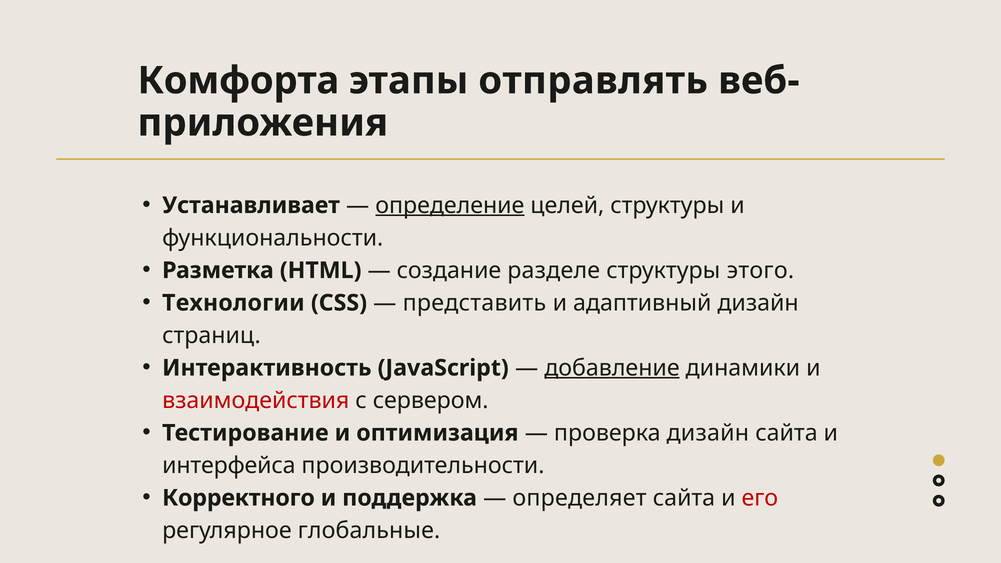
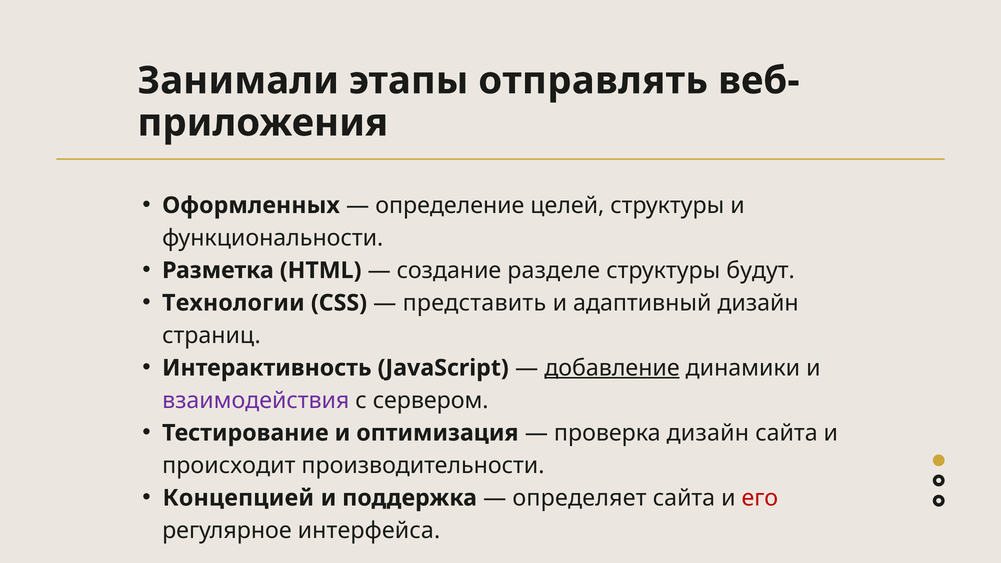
Комфорта: Комфорта -> Занимали (238, 81)
Устанавливает: Устанавливает -> Оформленных (251, 205)
определение underline: present -> none (450, 205)
этого: этого -> будут (761, 270)
взаимодействия colour: red -> purple (256, 400)
интерфейса: интерфейса -> происходит (229, 465)
Корректного: Корректного -> Концепцией (238, 498)
глобальные: глобальные -> интерфейса (369, 531)
